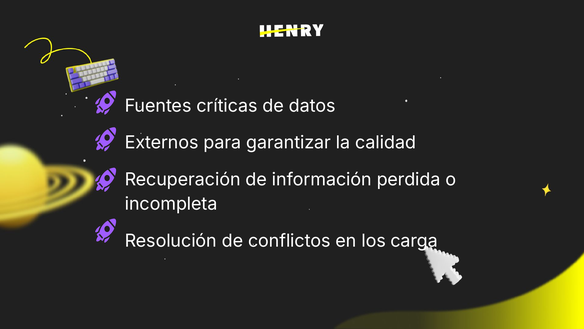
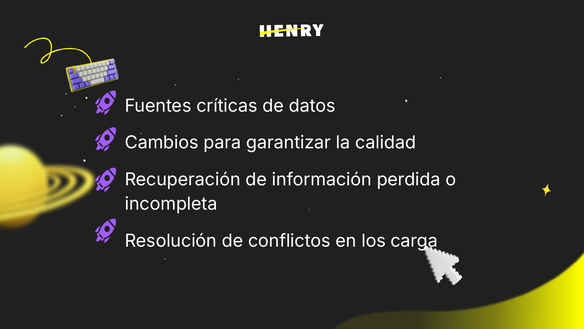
Externos: Externos -> Cambios (162, 142)
